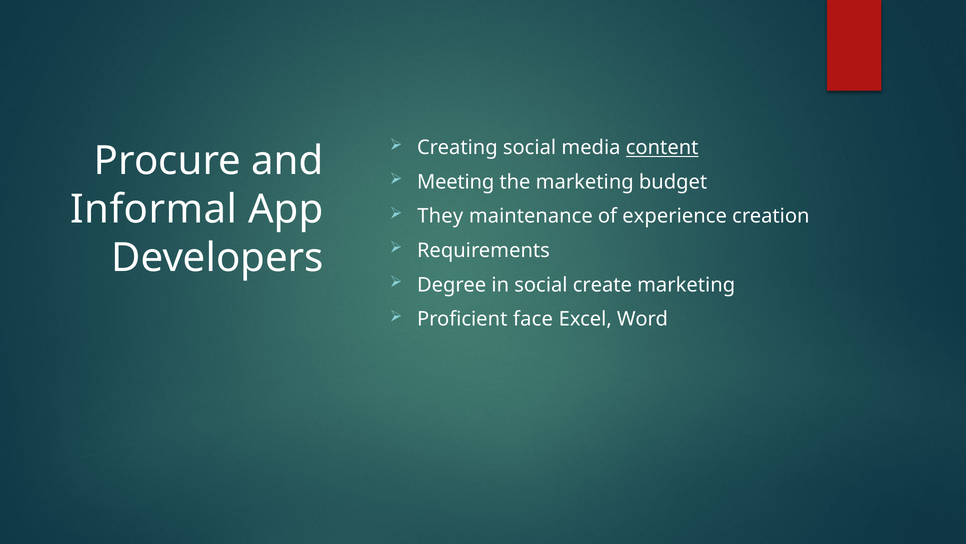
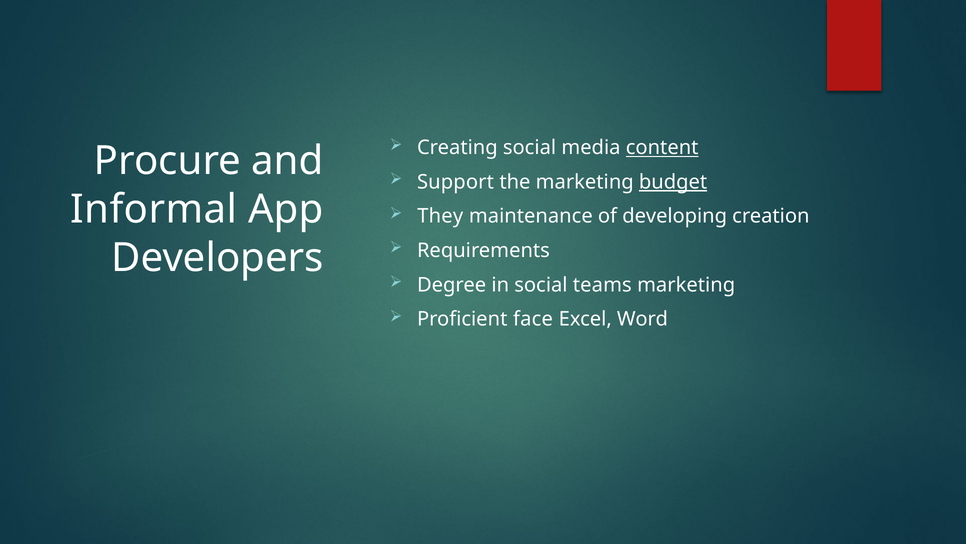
Meeting: Meeting -> Support (455, 182)
budget underline: none -> present (673, 182)
experience: experience -> developing (675, 216)
create: create -> teams (602, 285)
